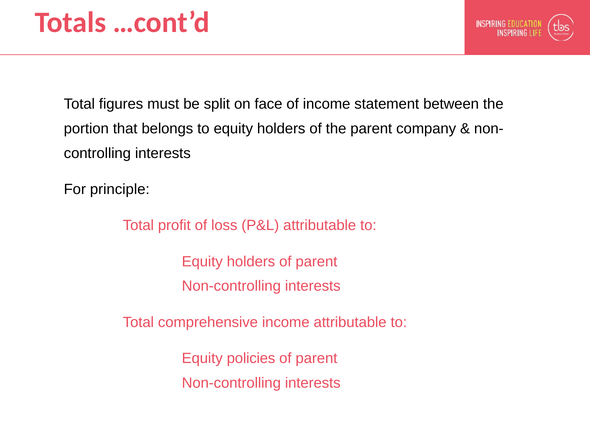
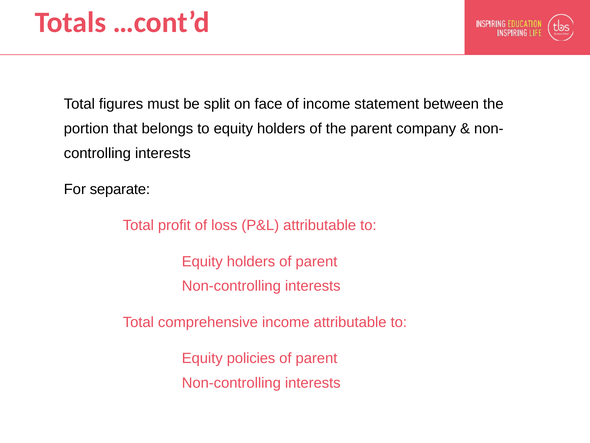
principle: principle -> separate (120, 189)
